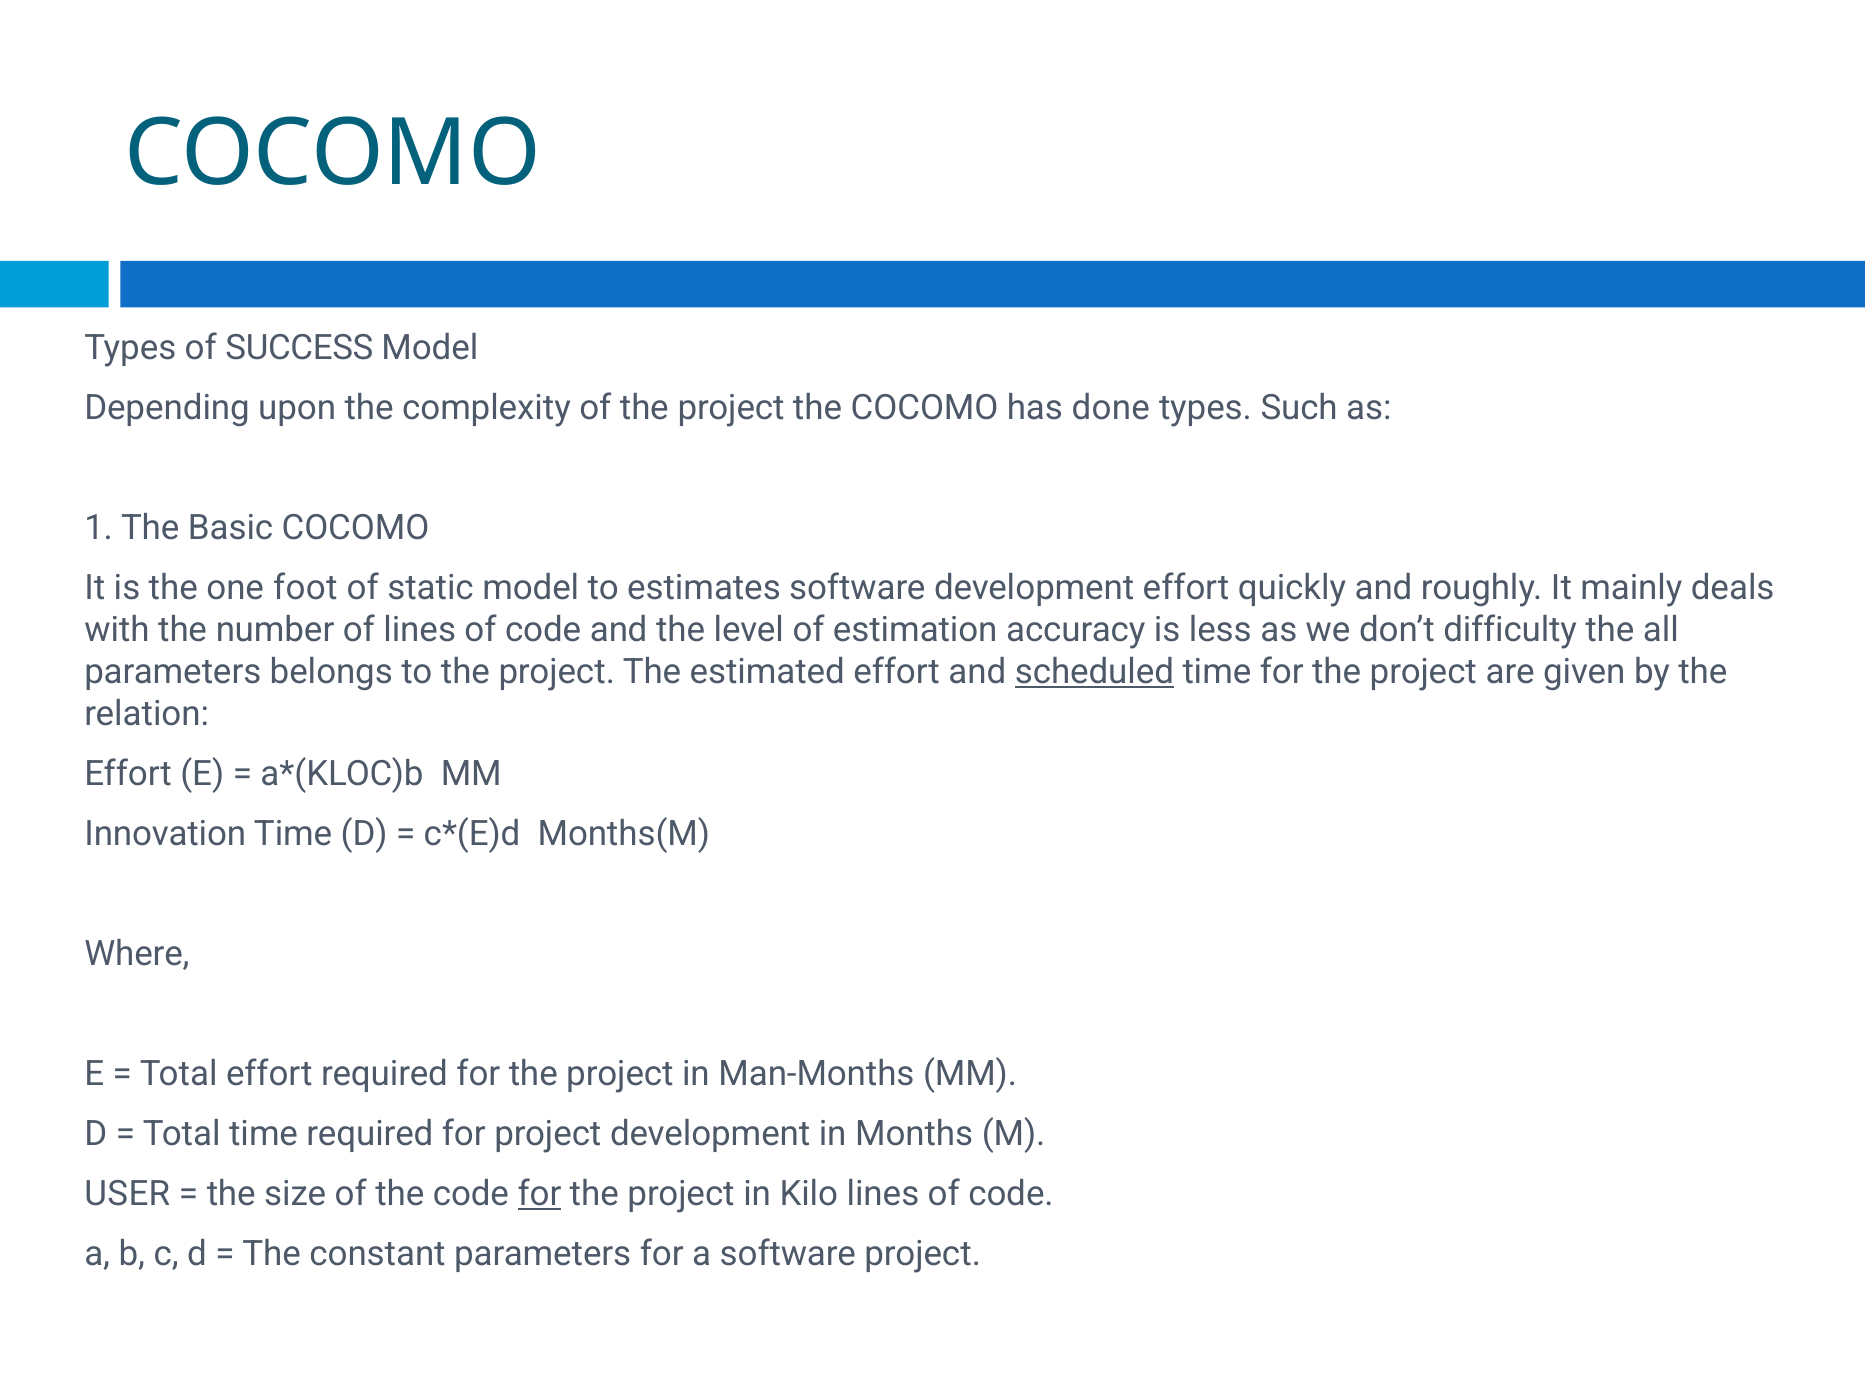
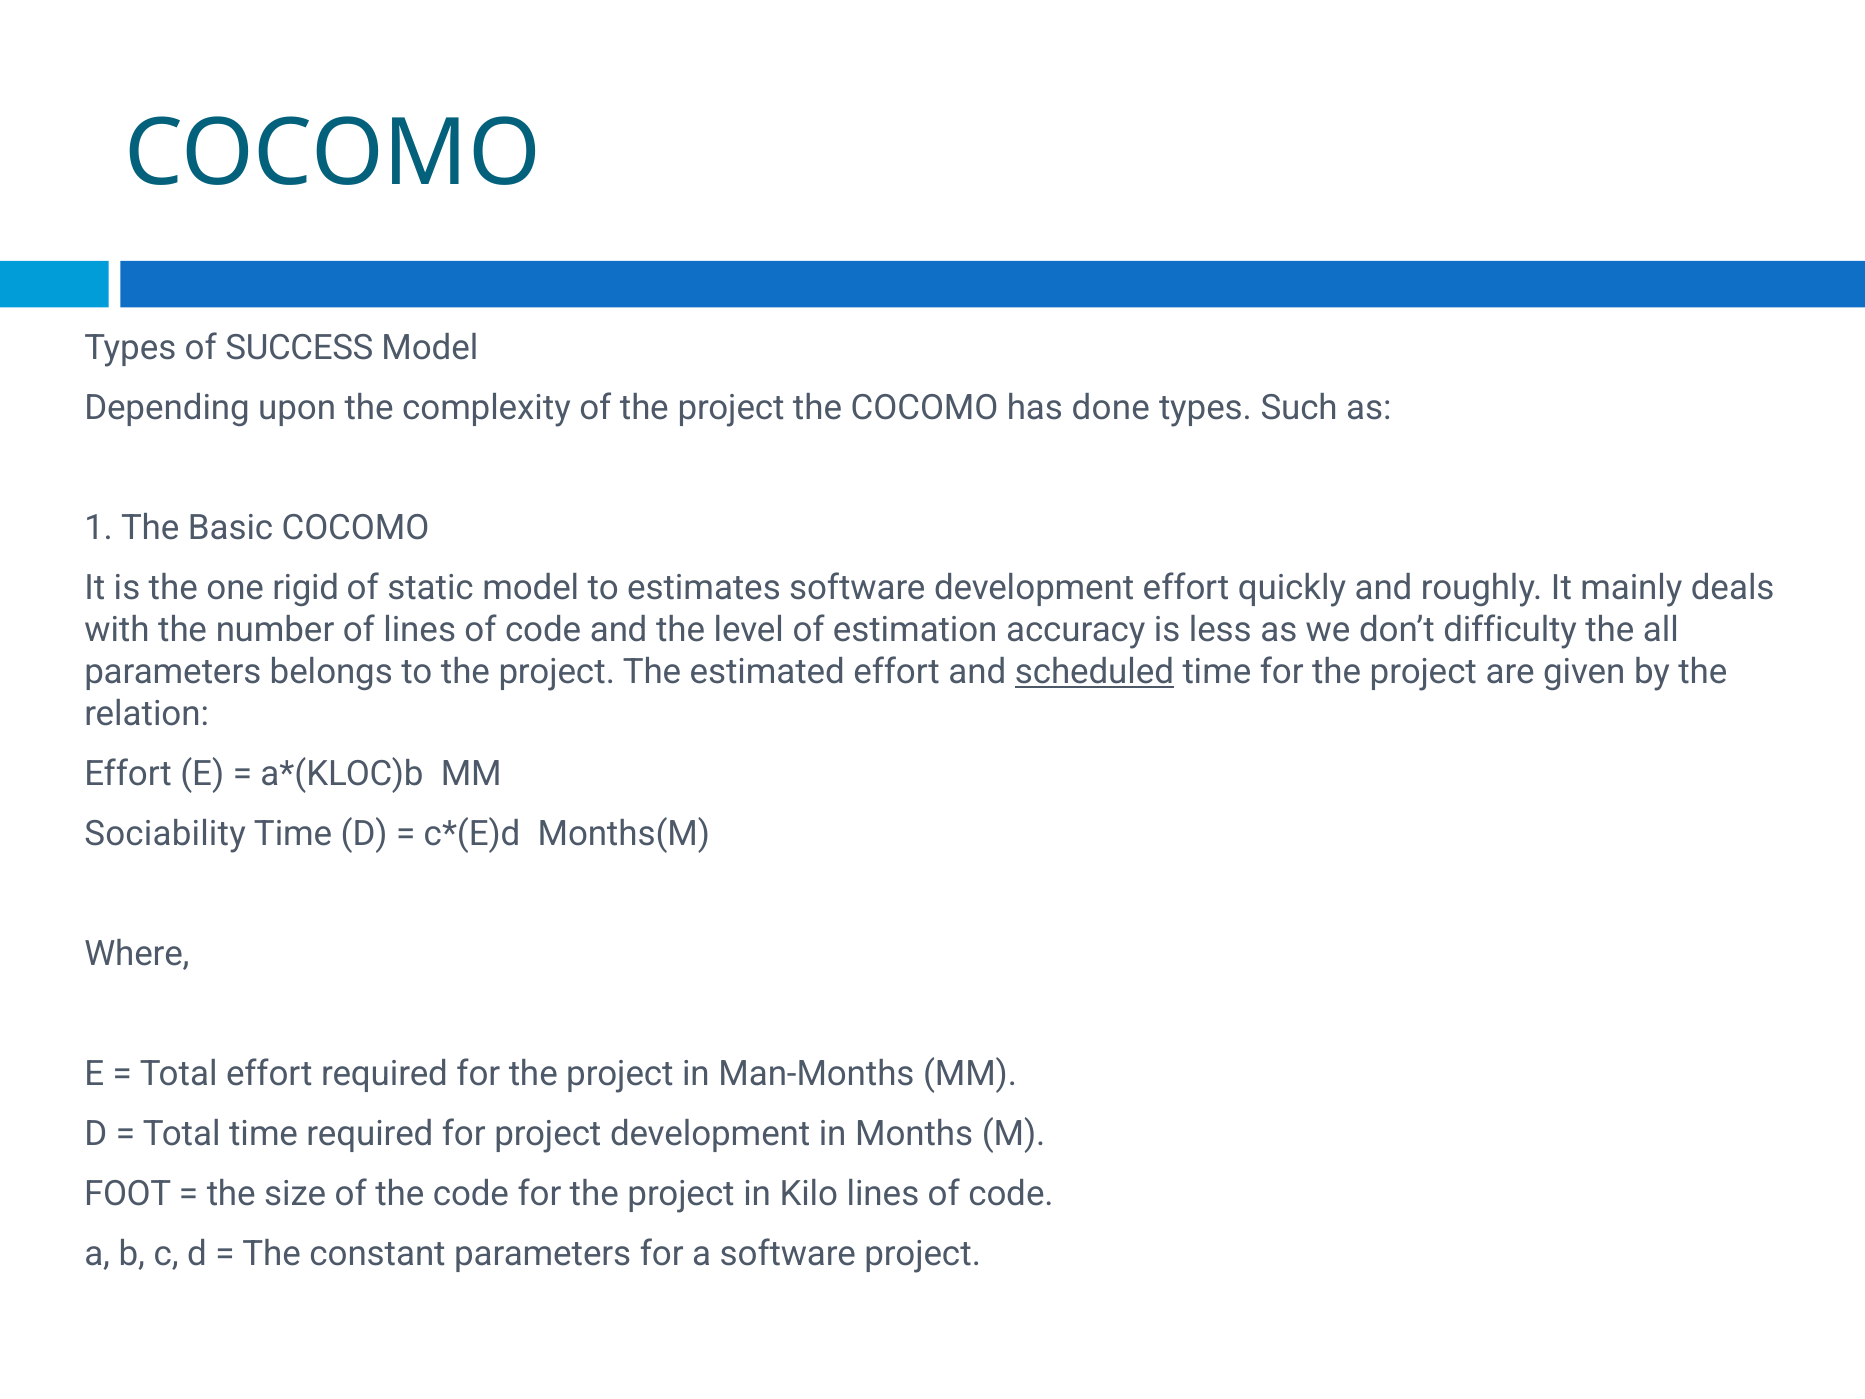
foot: foot -> rigid (306, 588)
Innovation: Innovation -> Sociability (165, 834)
USER: USER -> FOOT (128, 1194)
for underline: present -> none (539, 1194)
